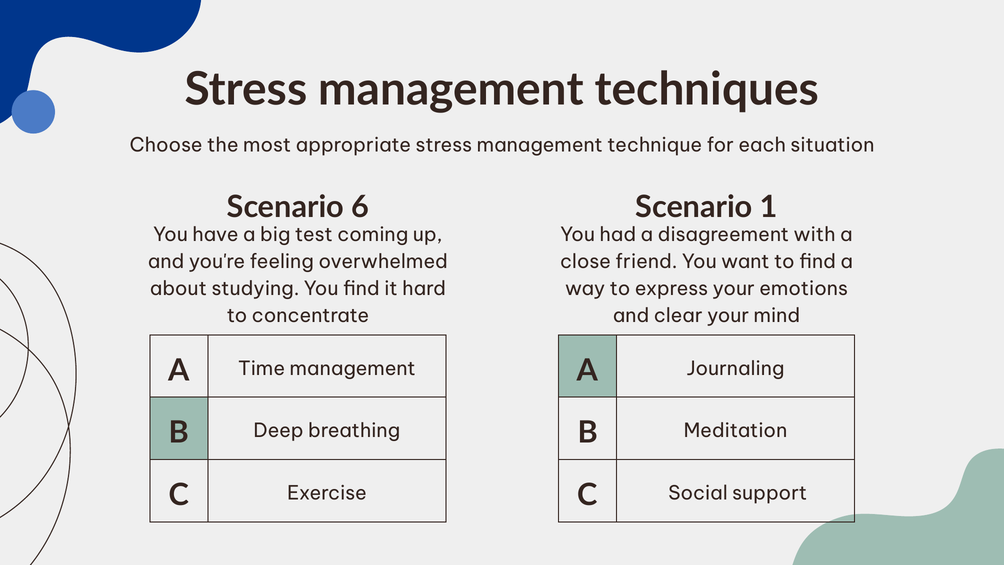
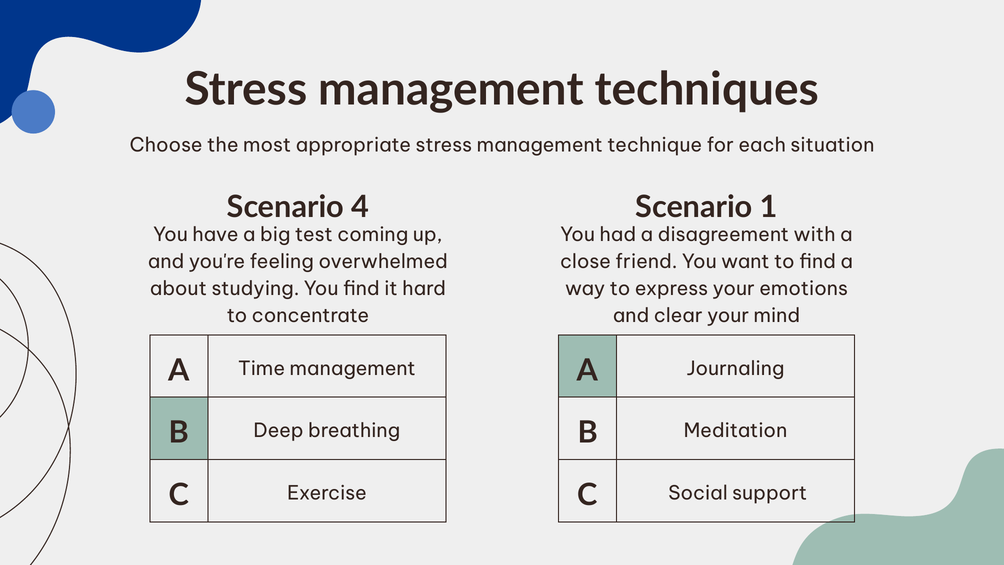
6: 6 -> 4 (360, 207)
